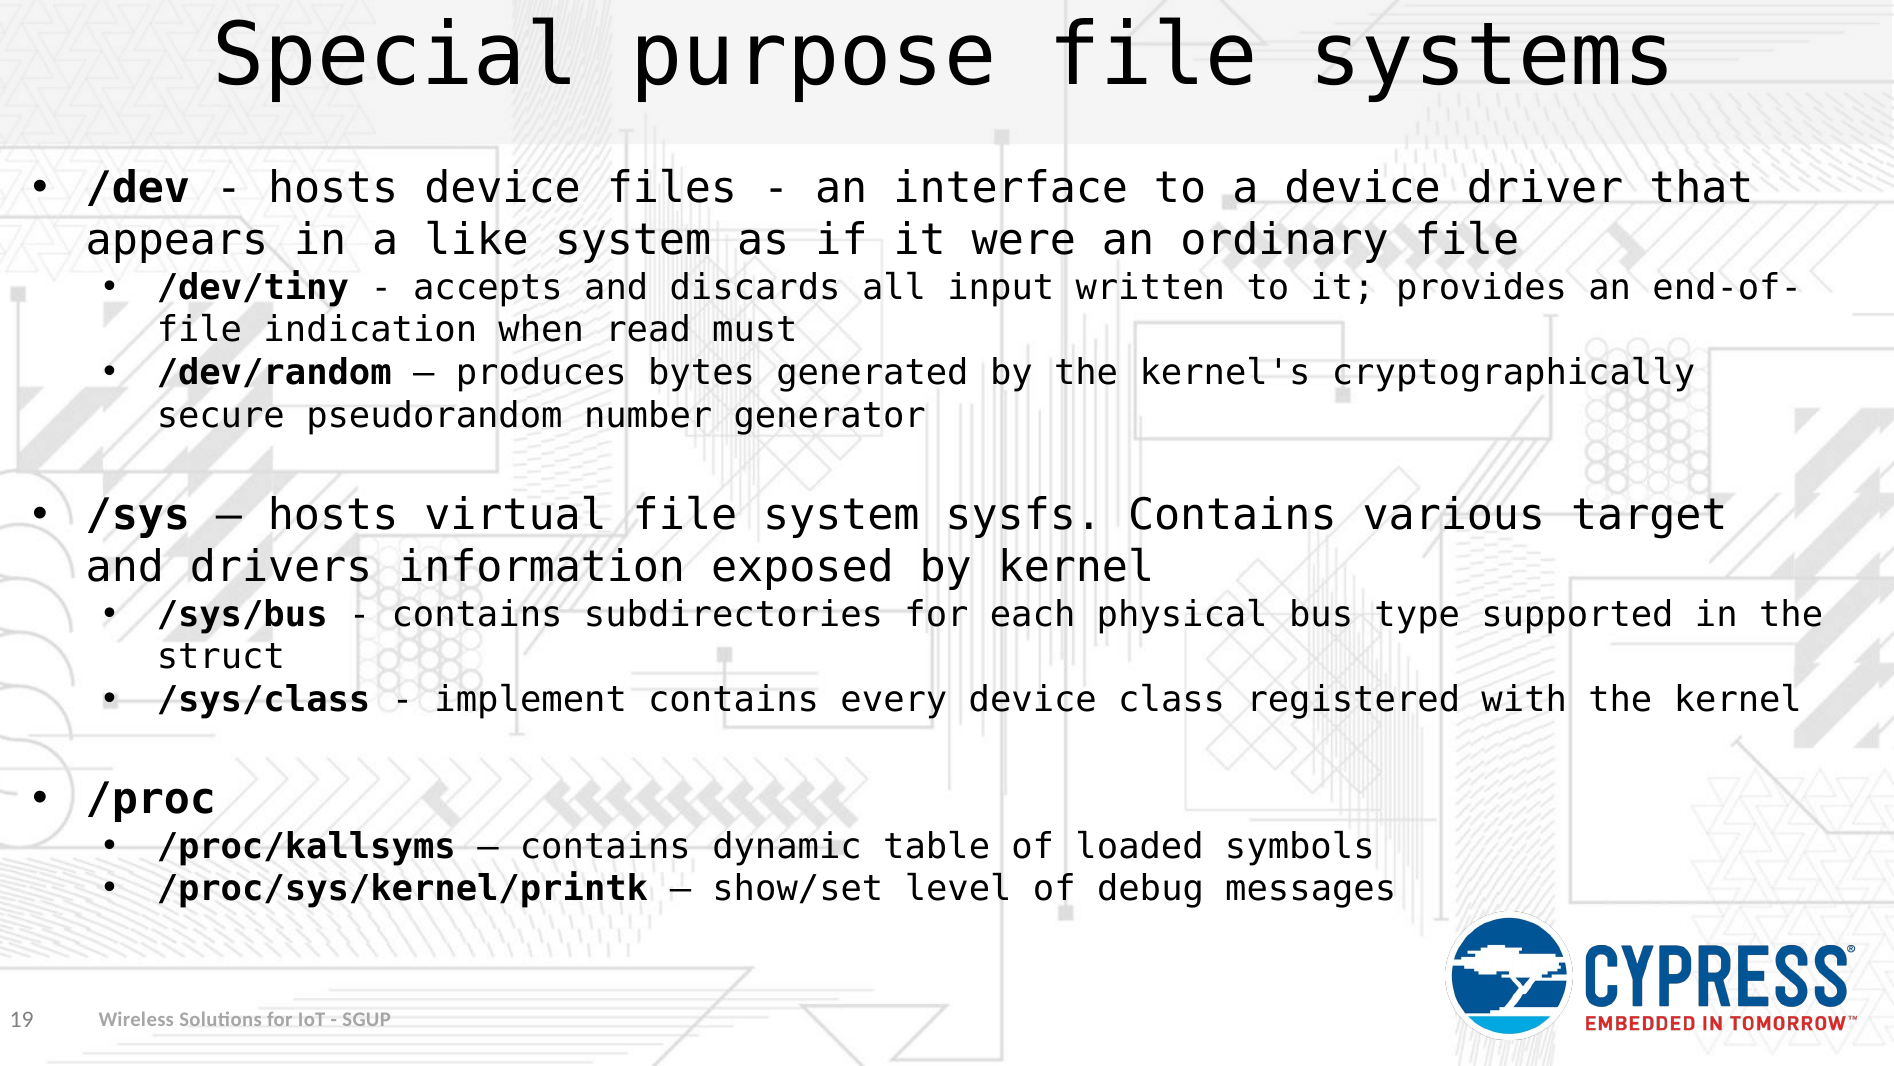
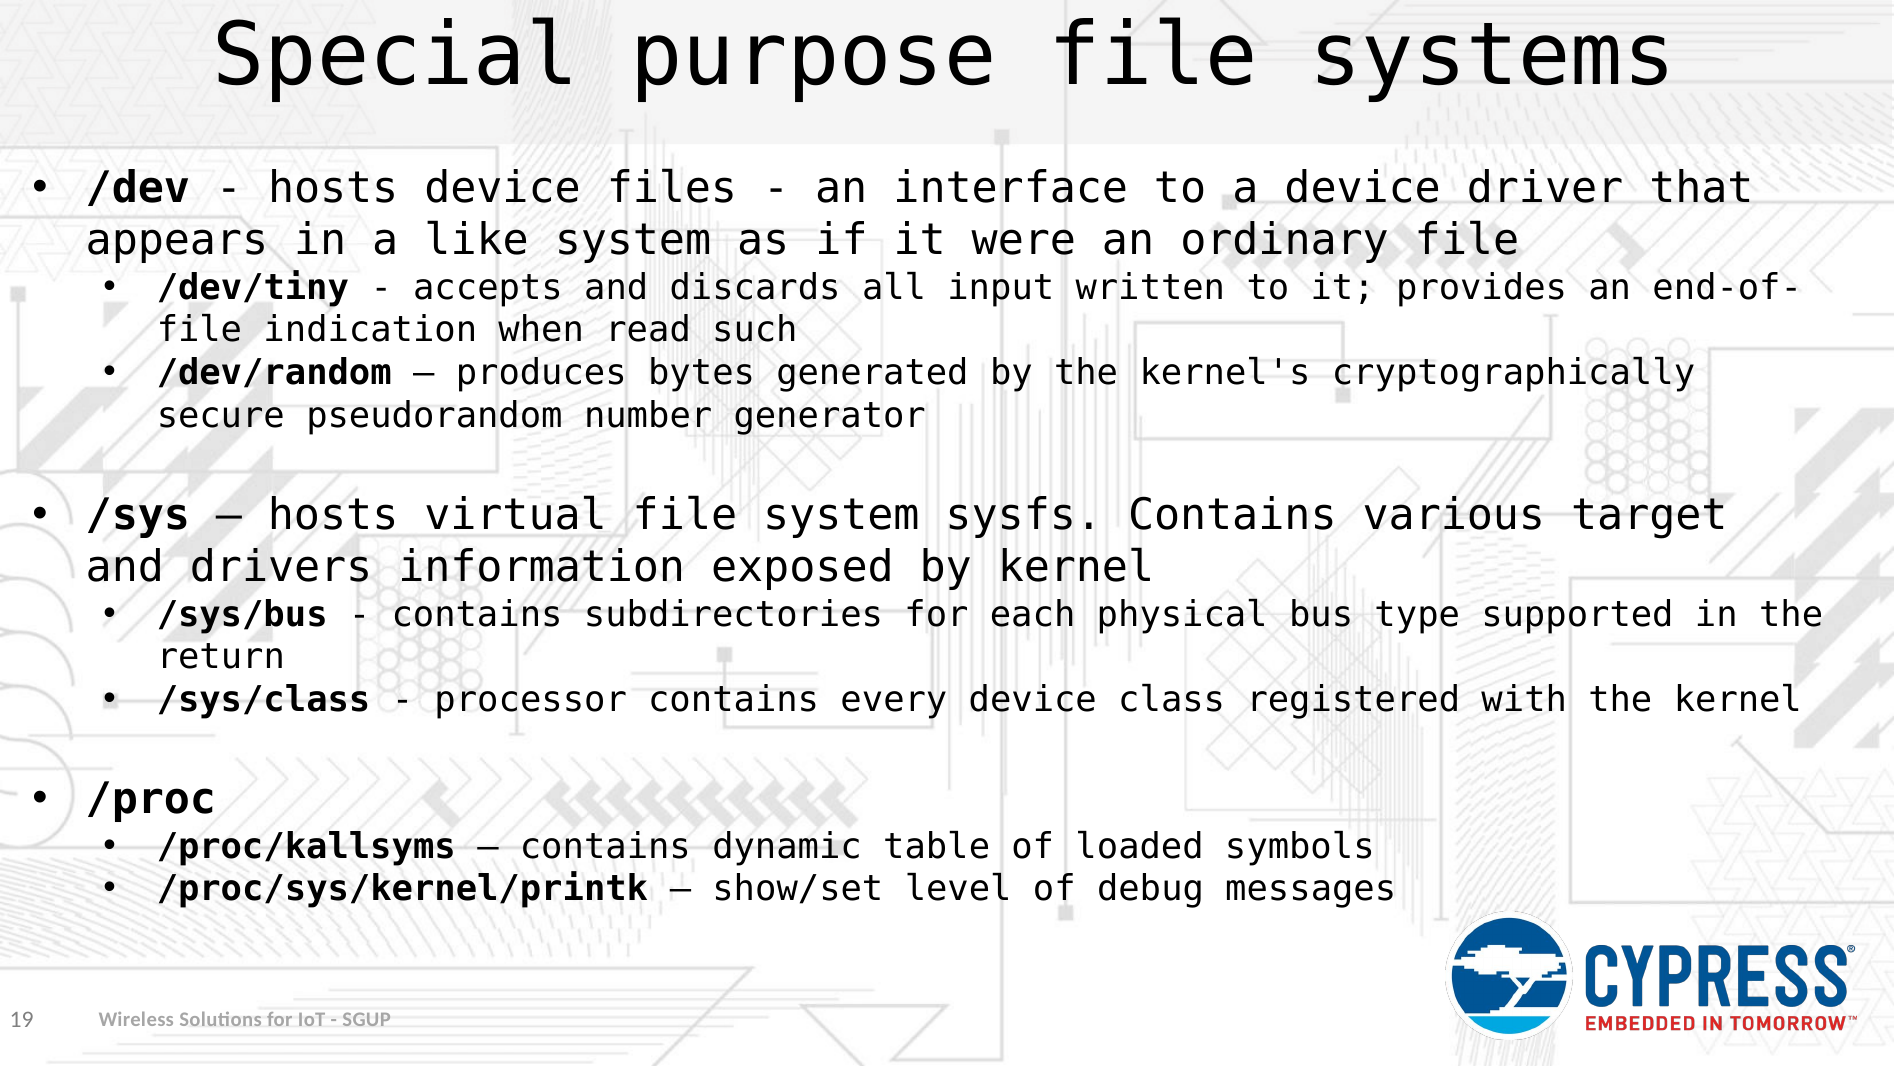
must: must -> such (755, 330)
struct: struct -> return (221, 657)
implement: implement -> processor (531, 699)
